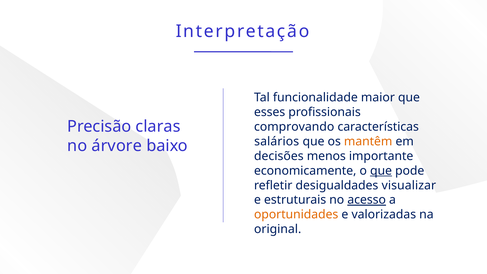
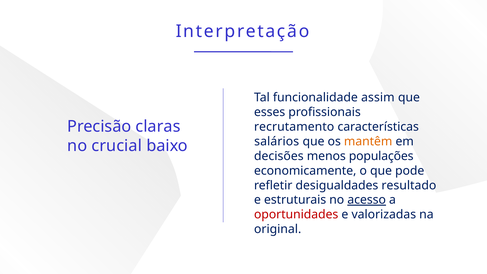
maior: maior -> assim (378, 98)
comprovando: comprovando -> recrutamento (294, 127)
árvore: árvore -> crucial (117, 146)
importante: importante -> populações (381, 156)
que underline: present -> none (381, 171)
visualizar: visualizar -> resultado (409, 185)
oportunidades colour: orange -> red (296, 214)
